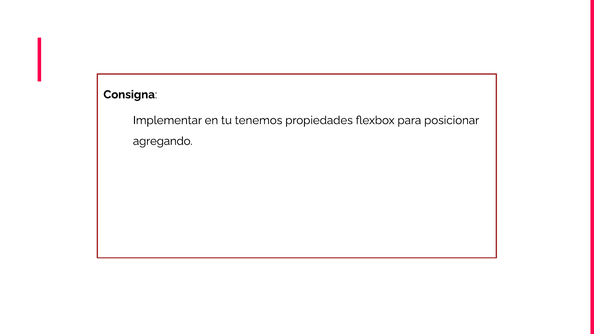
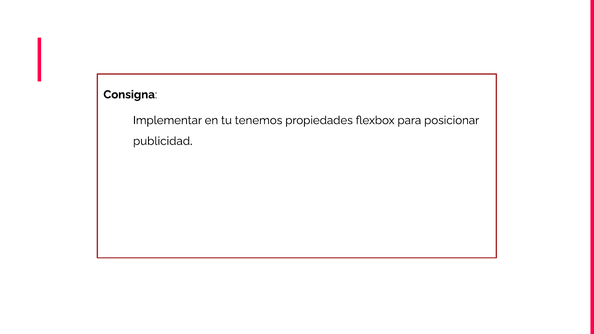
agregando: agregando -> publicidad (163, 141)
